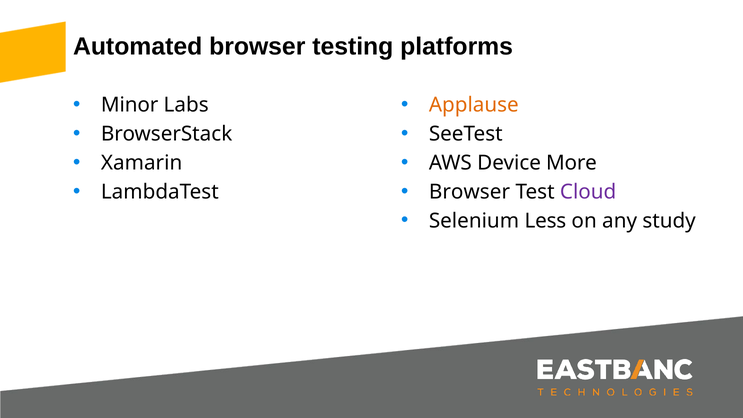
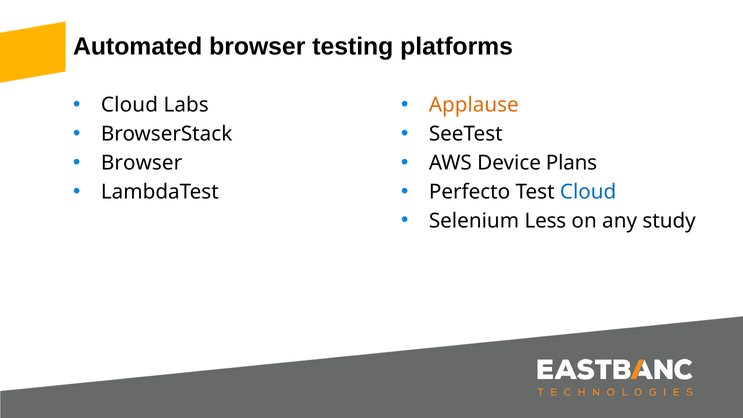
Minor: Minor -> Cloud (129, 105)
Xamarin: Xamarin -> Browser (142, 163)
More: More -> Plans (571, 163)
Browser: Browser -> Perfecto (470, 192)
Cloud colour: purple -> blue (588, 192)
